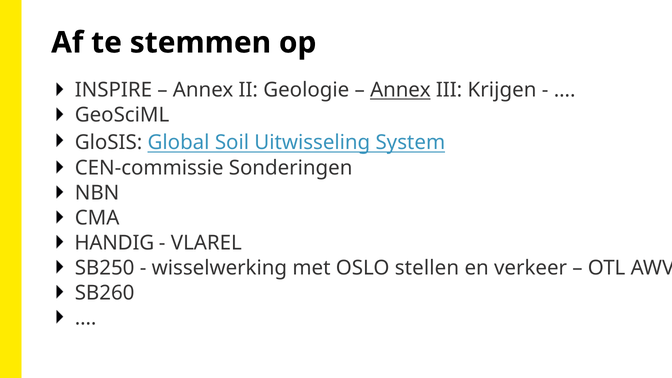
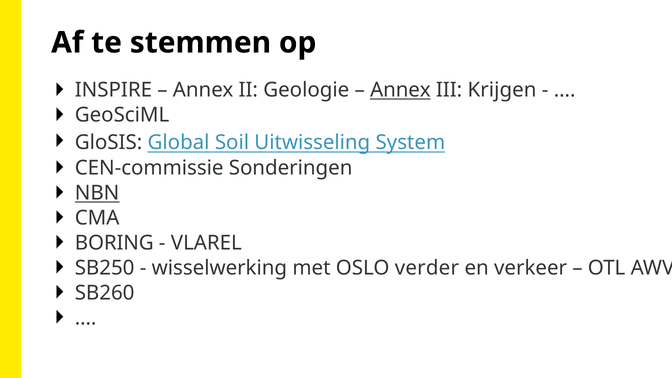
NBN underline: none -> present (97, 193)
HANDIG: HANDIG -> BORING (114, 243)
stellen: stellen -> verder (427, 268)
